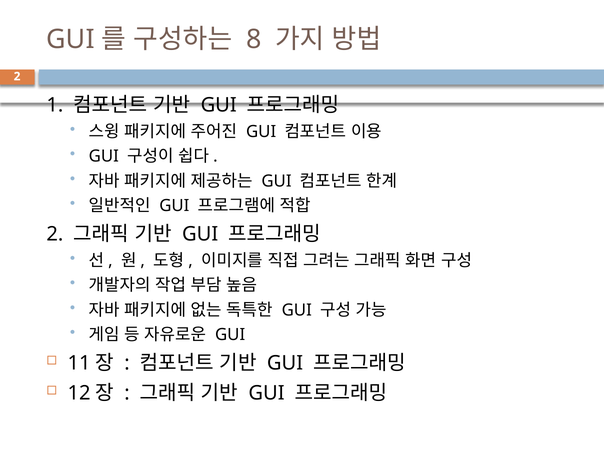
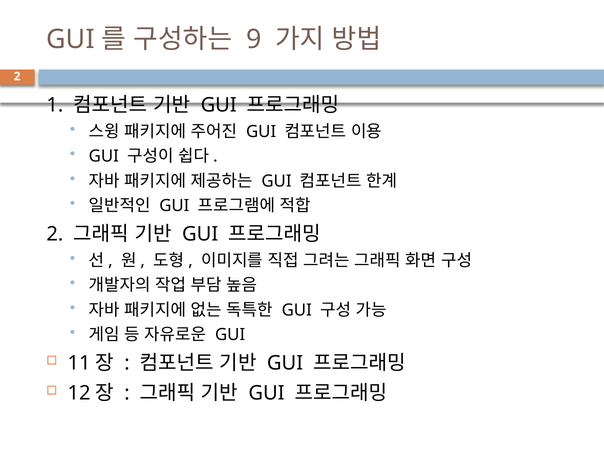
8: 8 -> 9 (254, 39)
